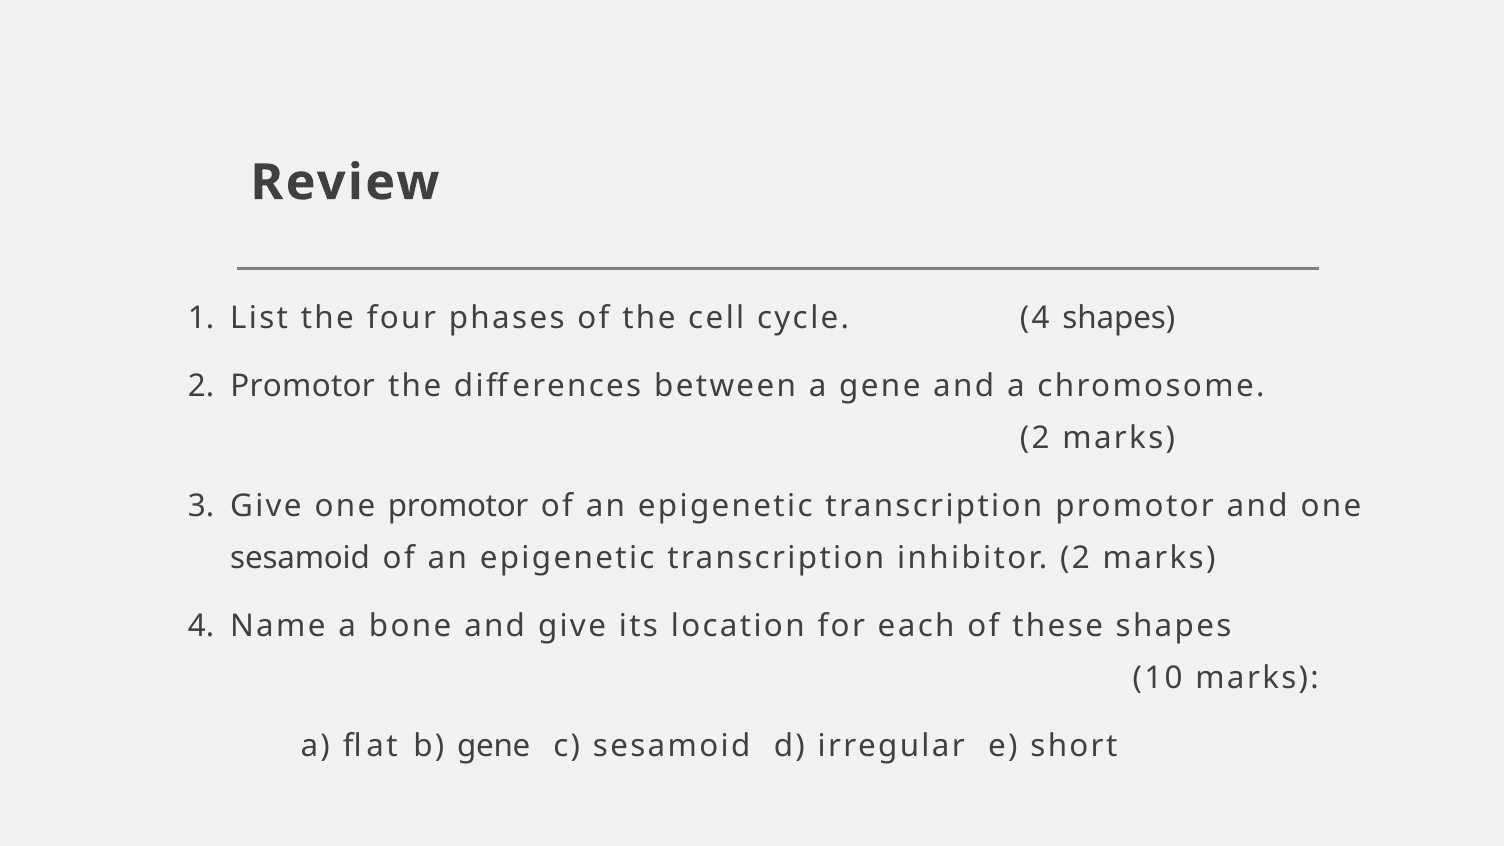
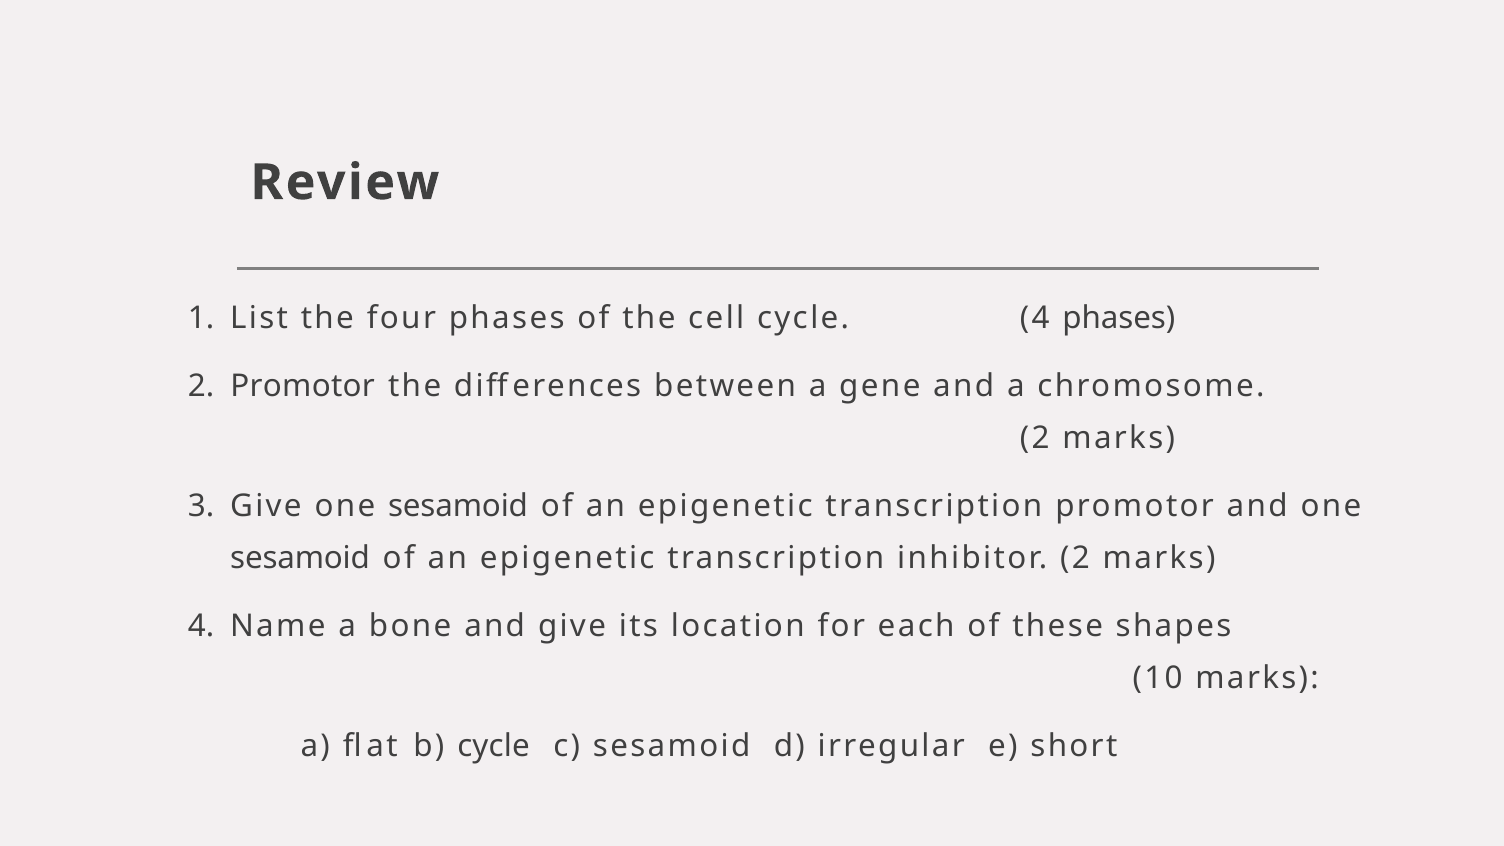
4 shapes: shapes -> phases (1119, 319)
Give one promotor: promotor -> sesamoid (458, 506)
b gene: gene -> cycle (494, 746)
